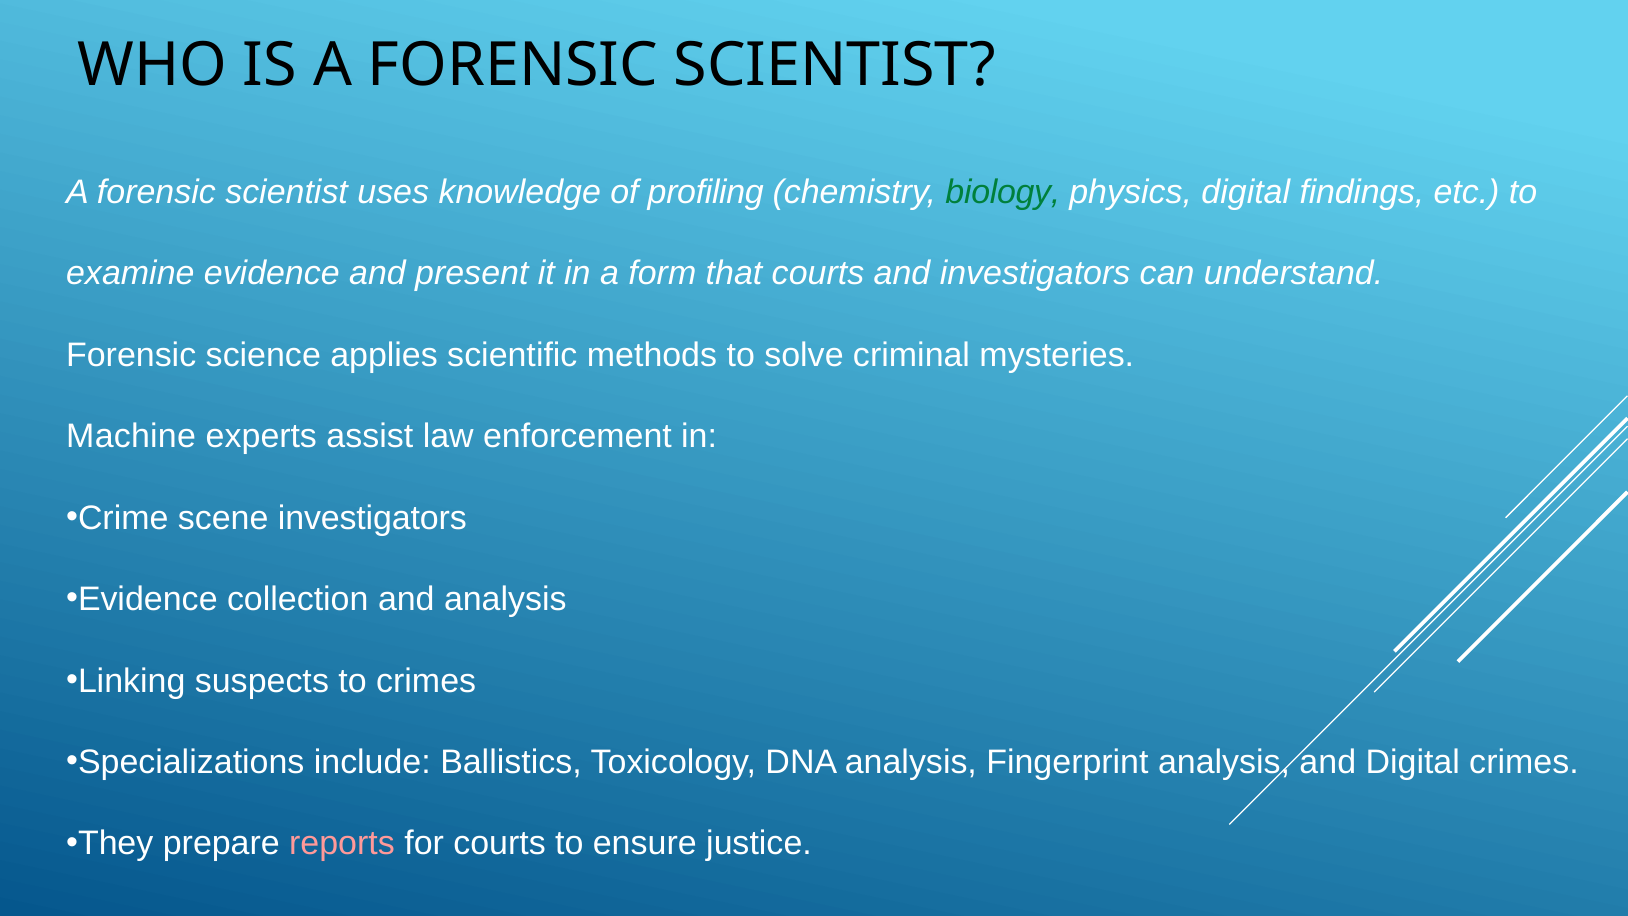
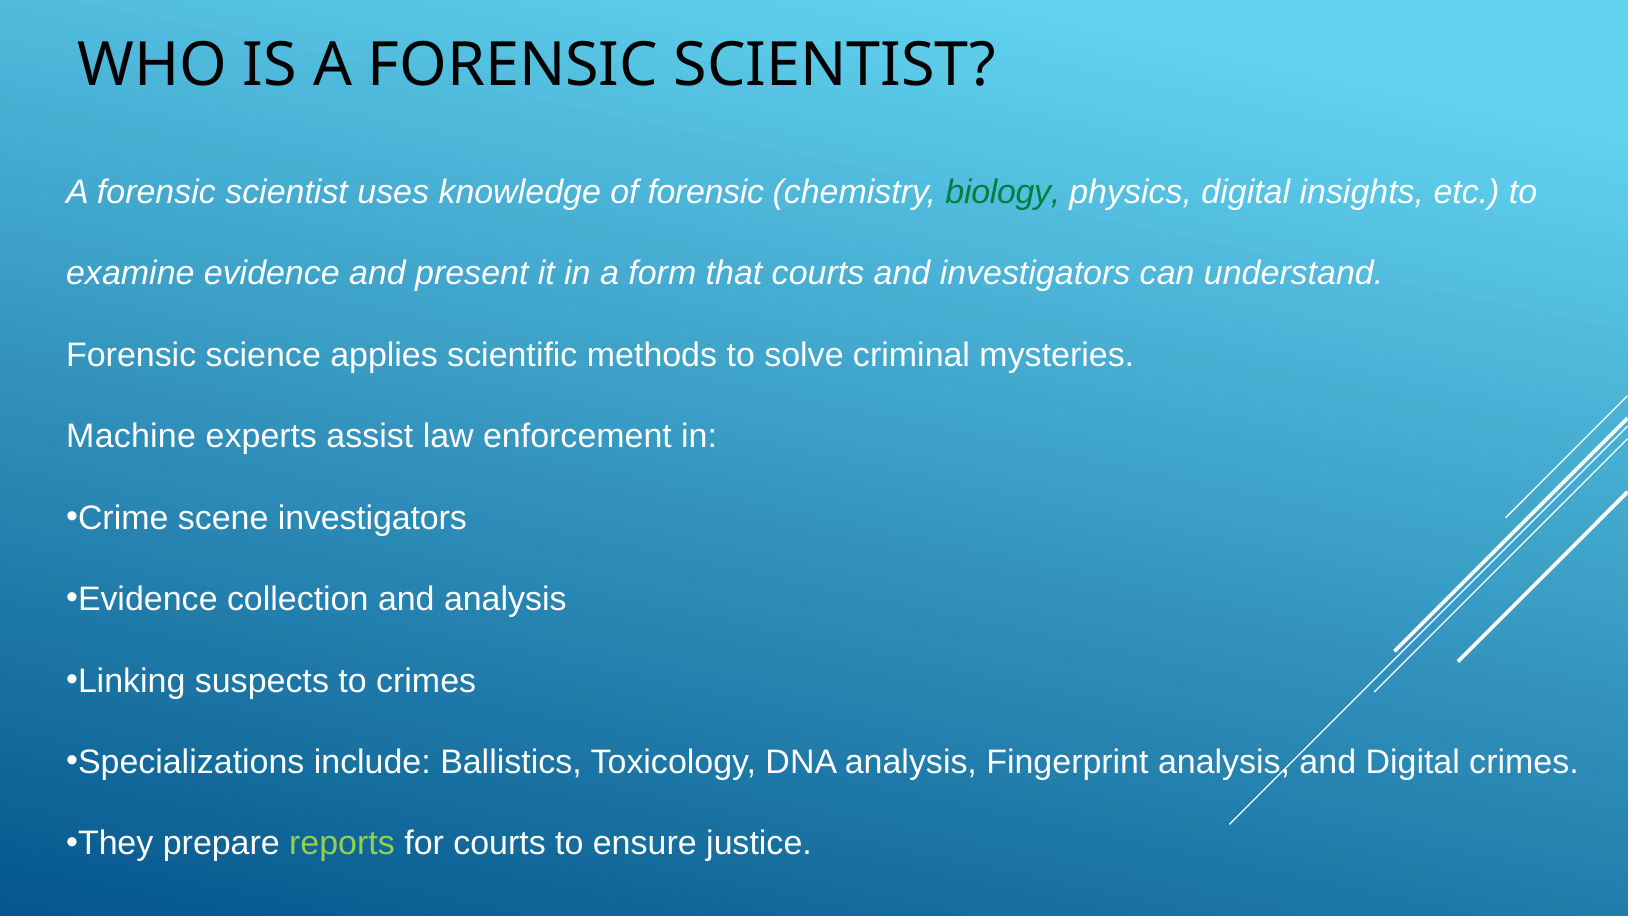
of profiling: profiling -> forensic (706, 192)
findings: findings -> insights (1362, 192)
reports colour: pink -> light green (342, 843)
